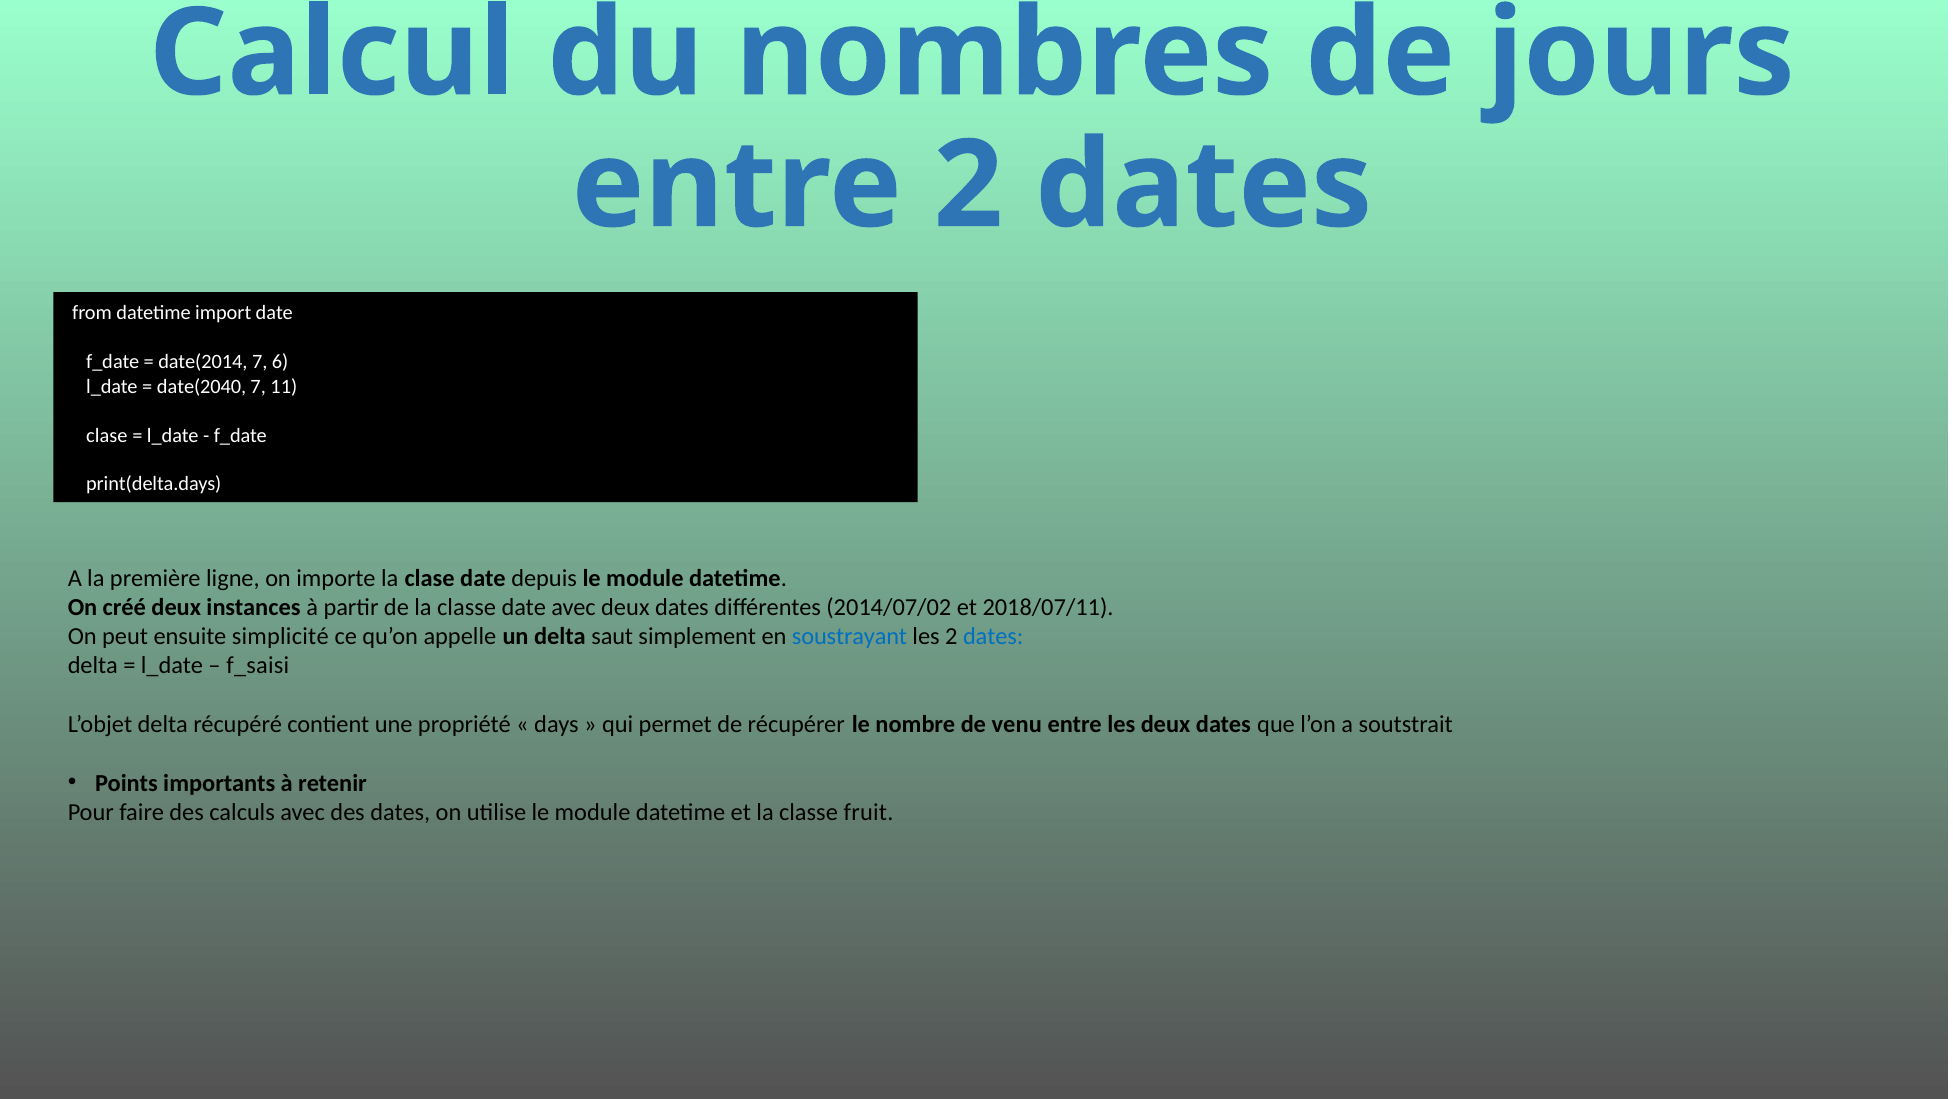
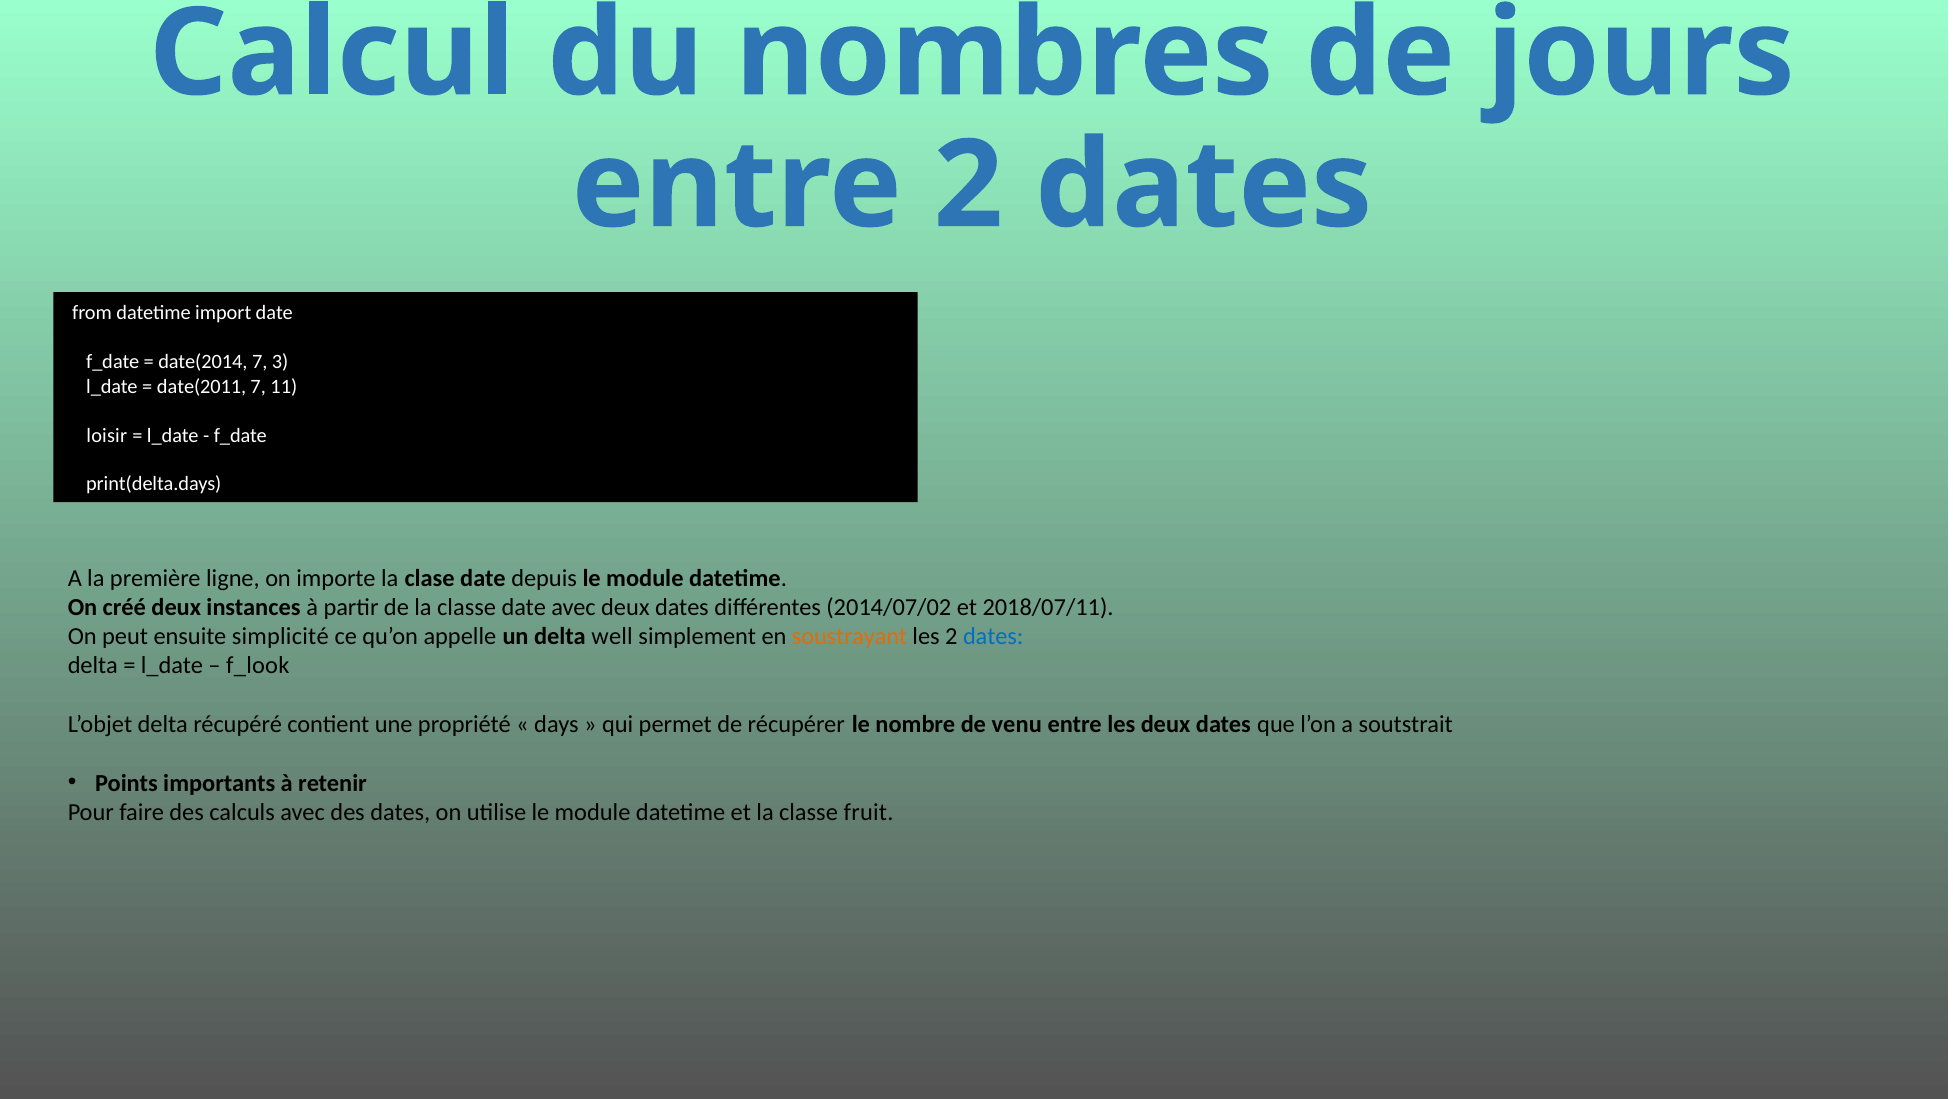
6: 6 -> 3 (280, 362)
date(2040: date(2040 -> date(2011 (202, 386)
clase: clase -> loisir (107, 435)
saut: saut -> well (612, 636)
soustrayant colour: blue -> orange (850, 636)
f_saisi: f_saisi -> f_look (258, 666)
